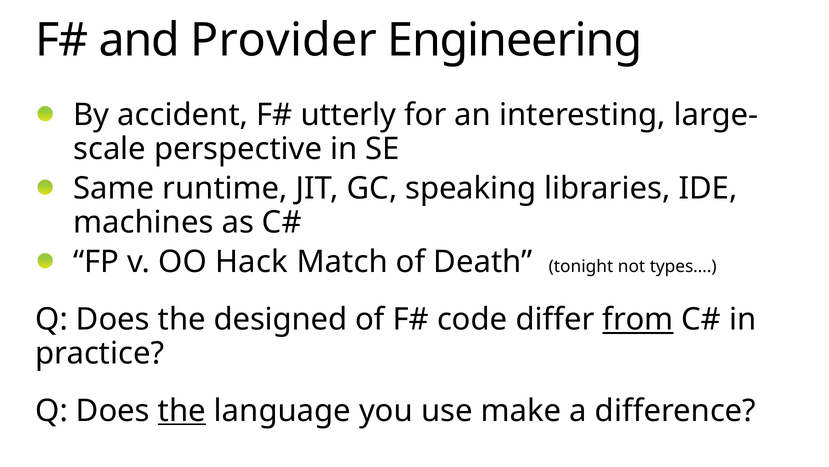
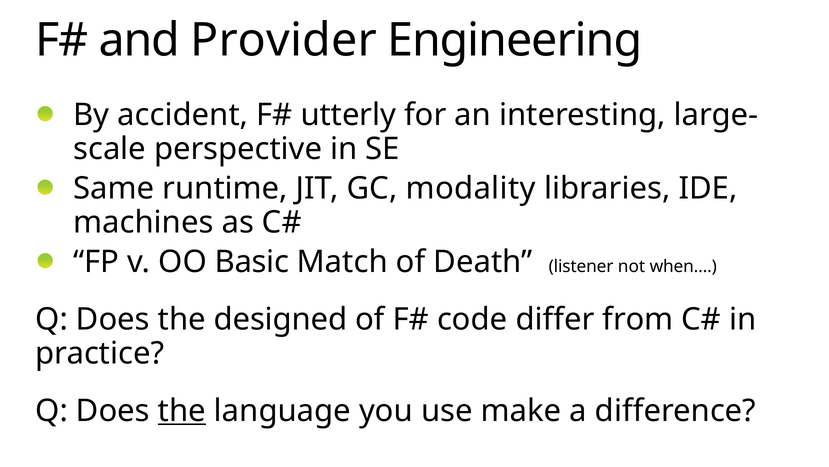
speaking: speaking -> modality (471, 189)
Hack: Hack -> Basic (252, 262)
tonight: tonight -> listener (581, 267)
types…: types… -> when… (683, 267)
from underline: present -> none (638, 319)
